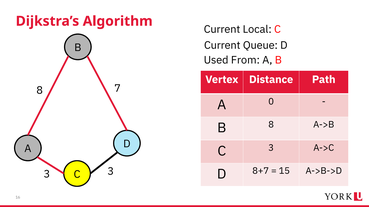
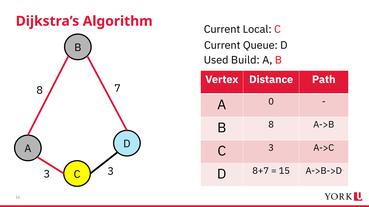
From: From -> Build (245, 60)
